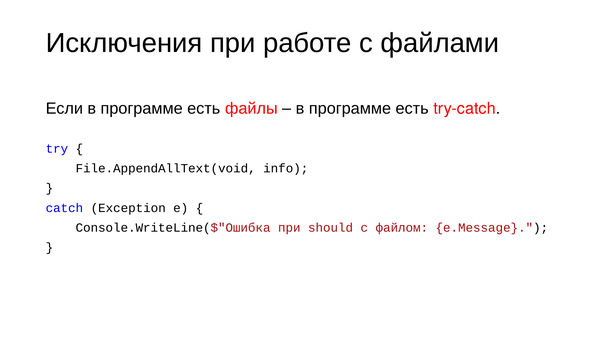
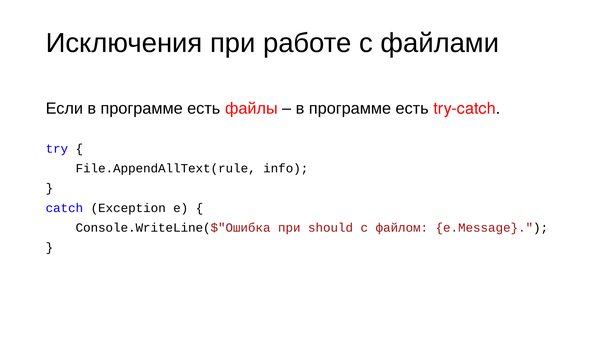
File.AppendAllText(void: File.AppendAllText(void -> File.AppendAllText(rule (166, 168)
